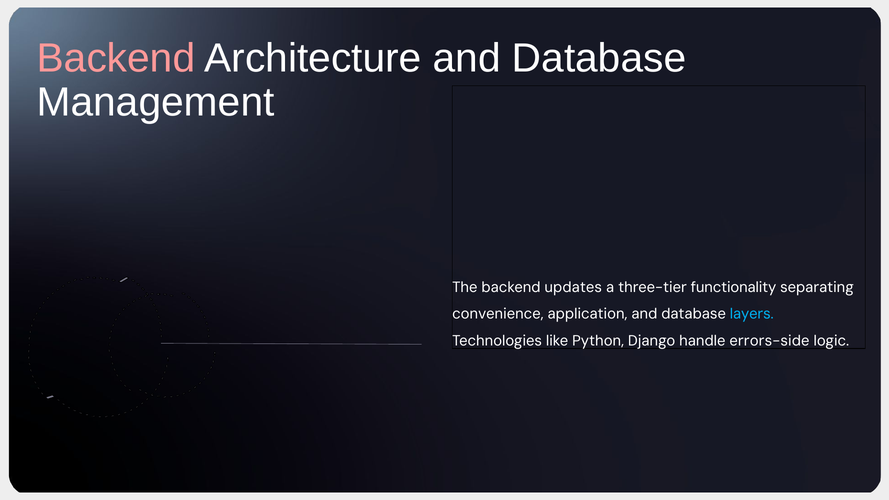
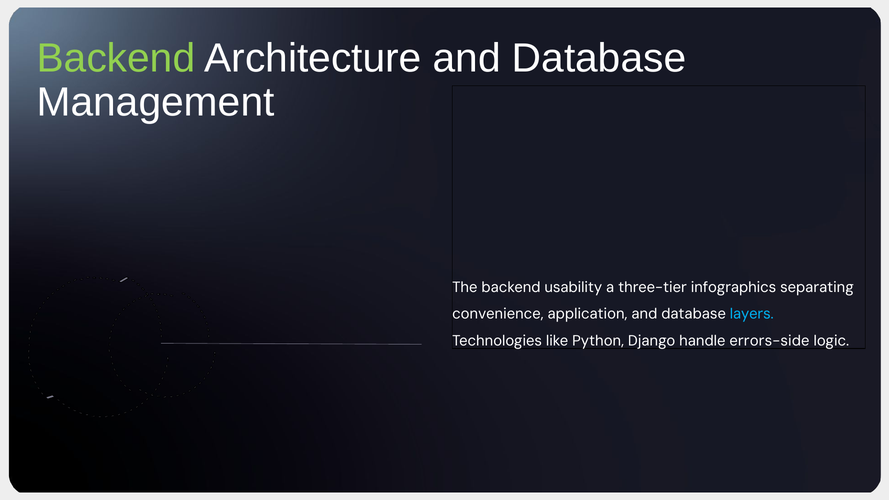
Backend colour: pink -> light green (116, 58)
updates: updates -> usability (573, 287)
functionality: functionality -> infographics (734, 287)
